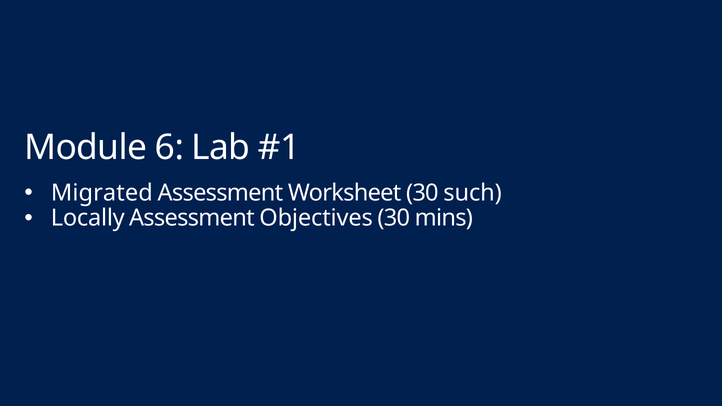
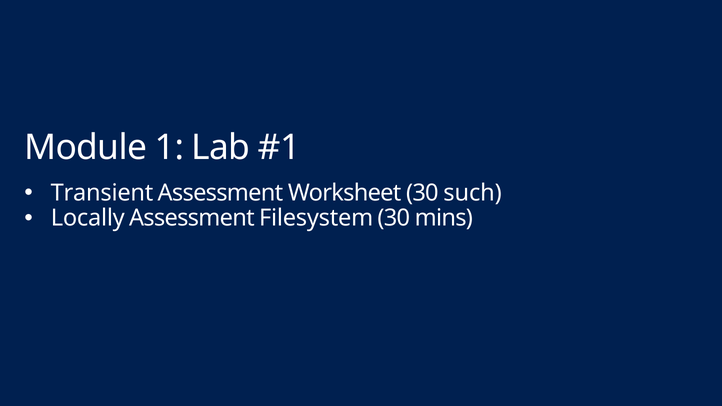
6: 6 -> 1 (169, 148)
Migrated: Migrated -> Transient (102, 193)
Objectives: Objectives -> Filesystem (316, 218)
